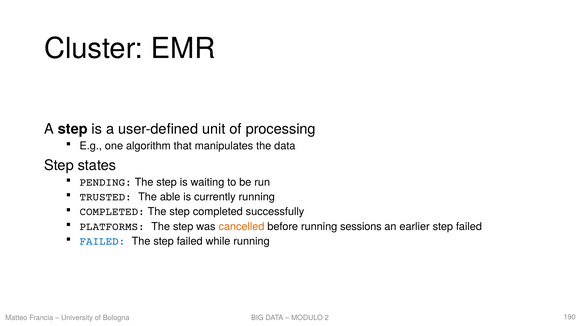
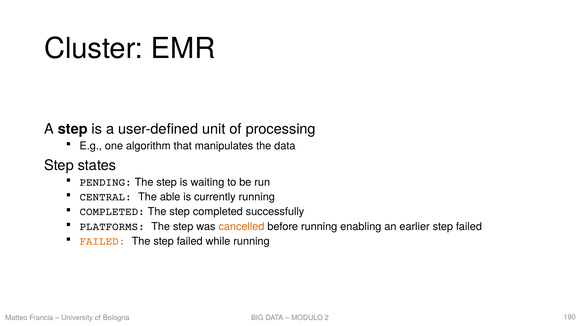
TRUSTED: TRUSTED -> CENTRAL (106, 197)
sessions: sessions -> enabling (361, 227)
FAILED colour: blue -> orange (102, 241)
